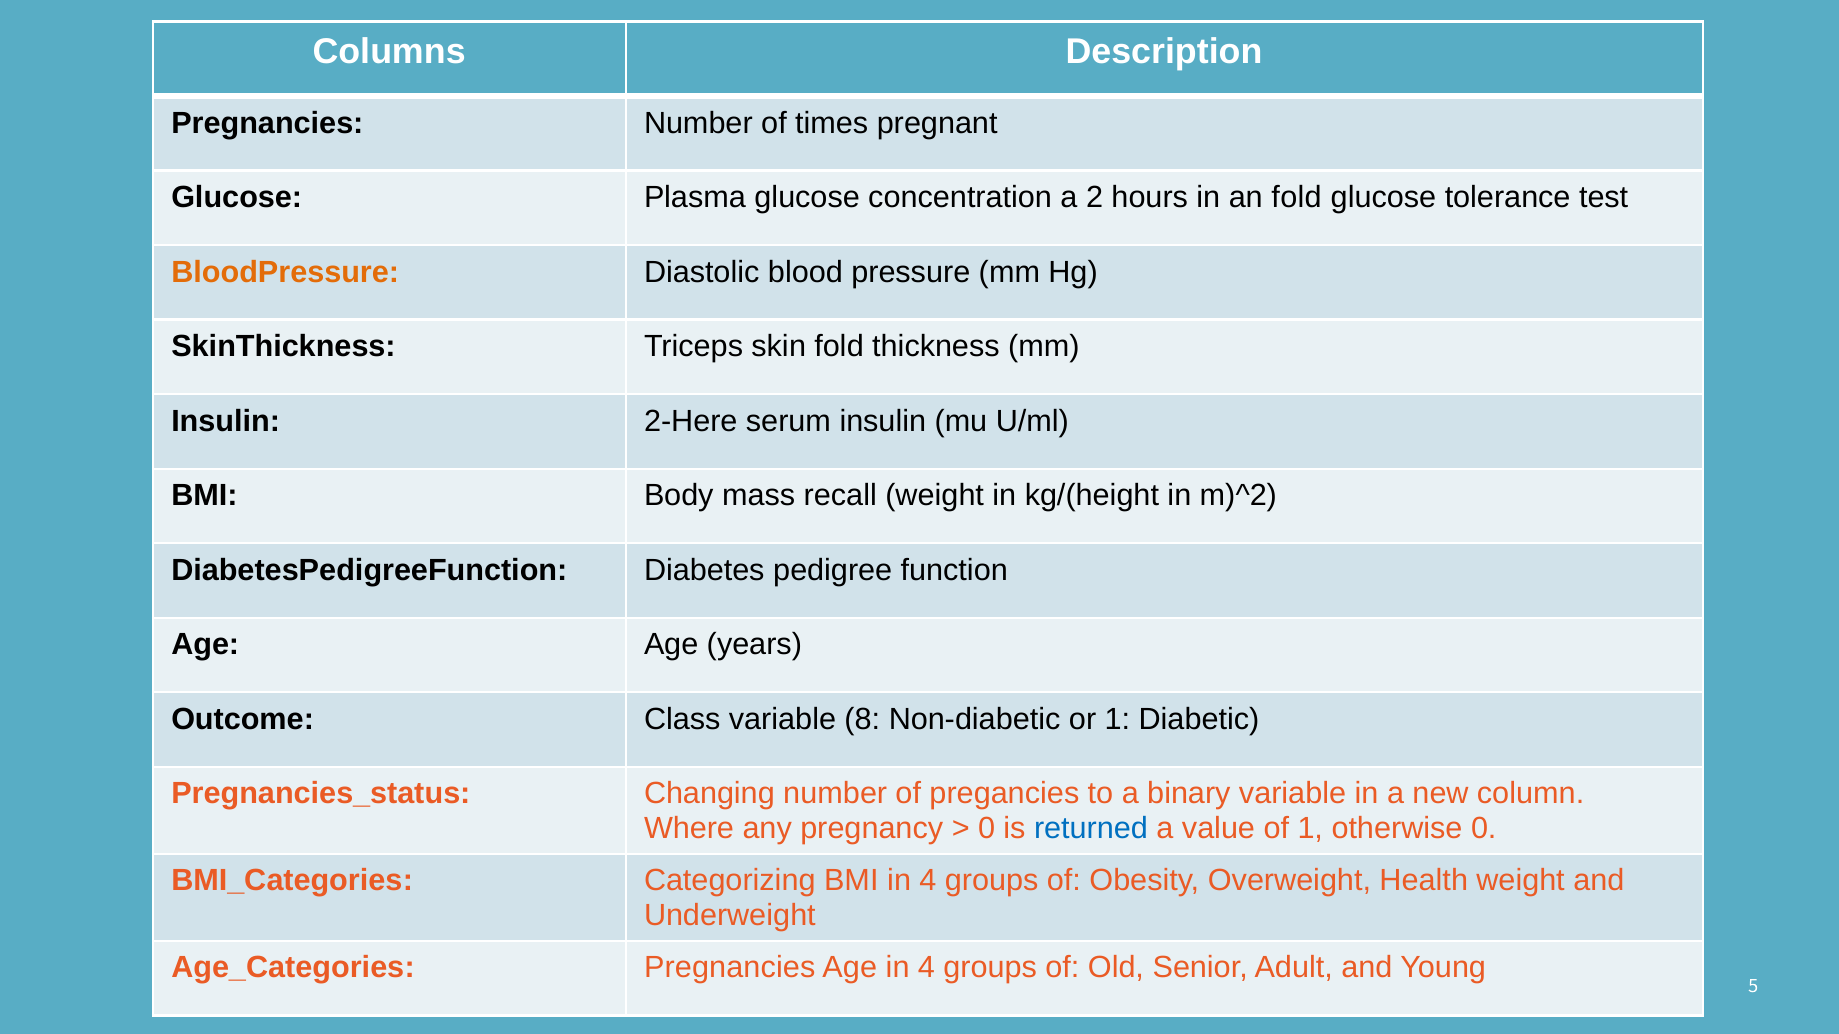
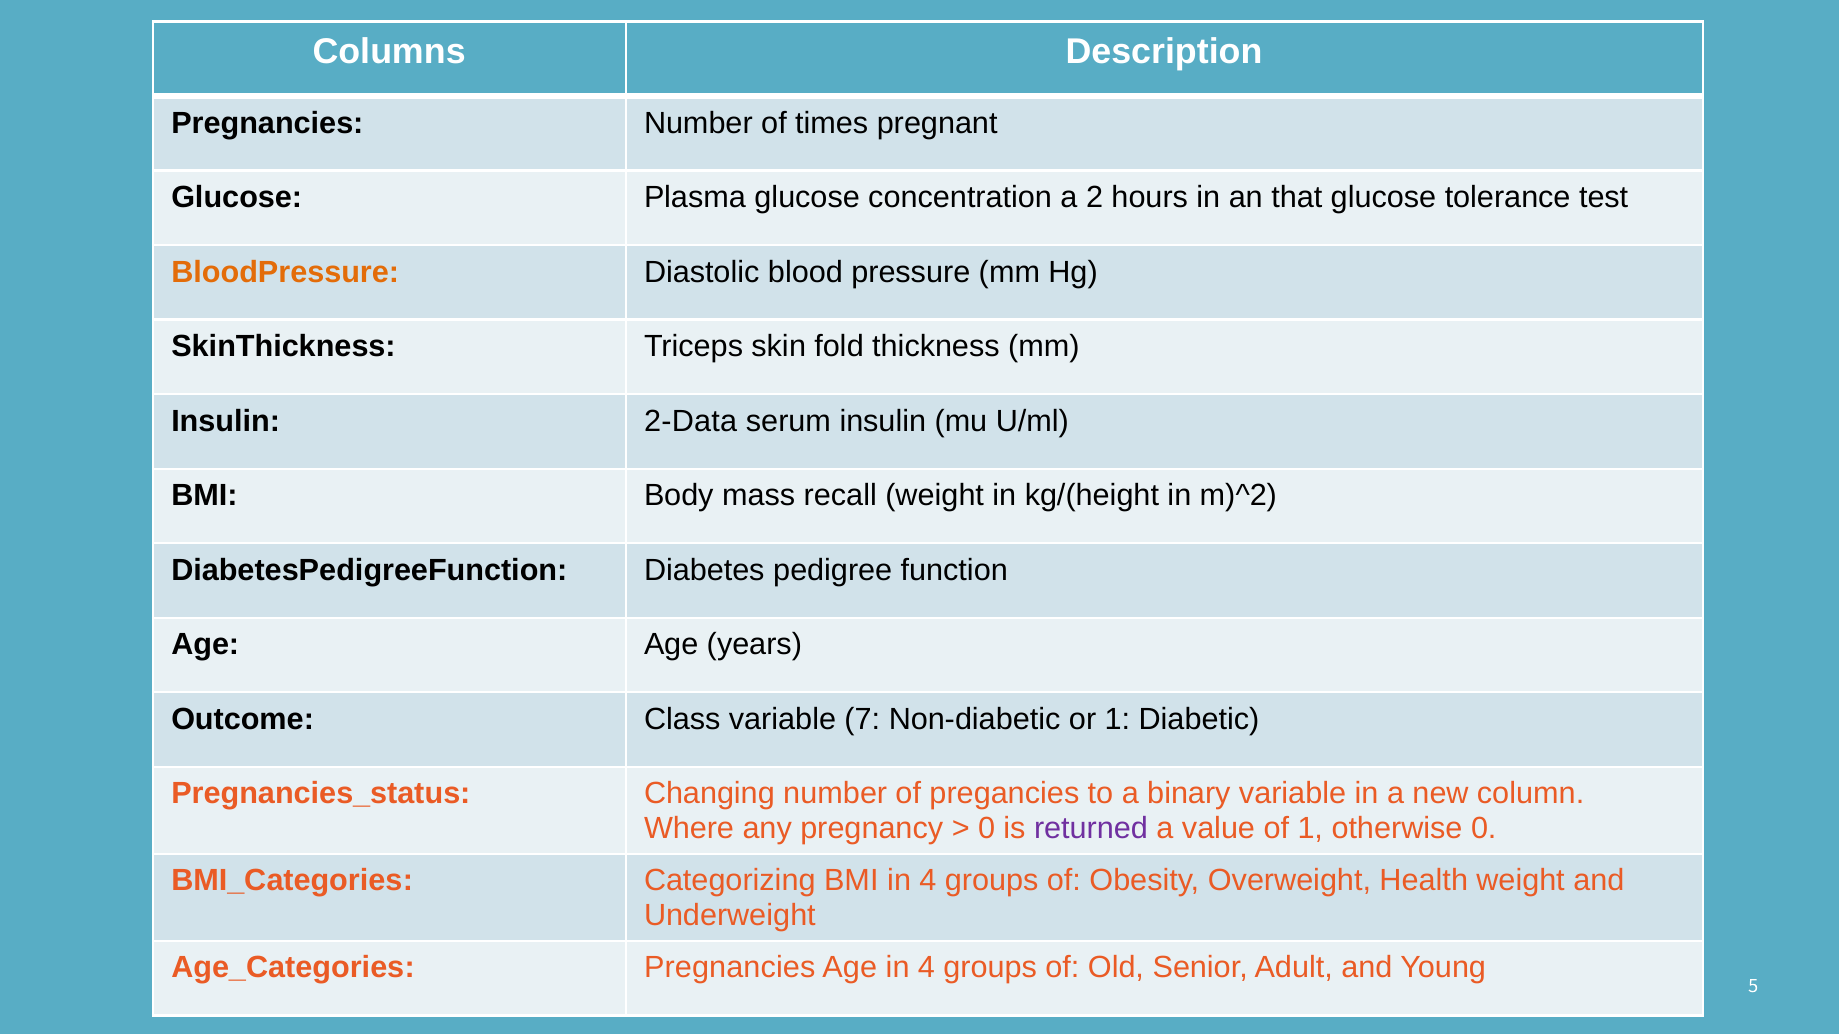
an fold: fold -> that (1297, 198)
2-Here: 2-Here -> 2-Data (691, 421)
8: 8 -> 7 (862, 720)
returned colour: blue -> purple (1091, 828)
